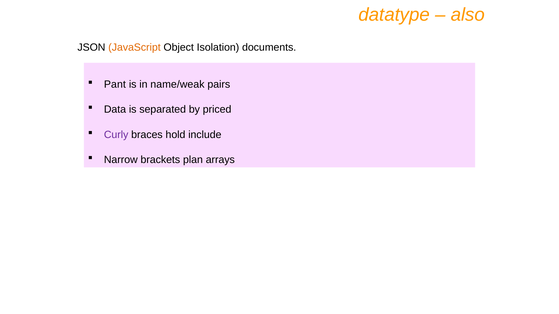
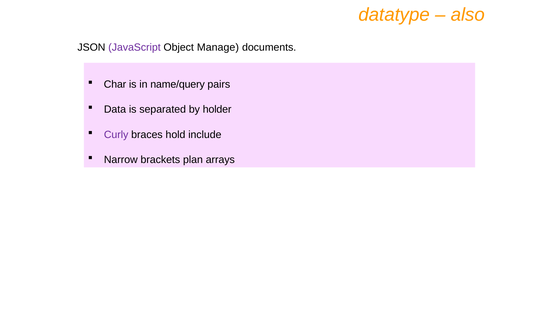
JavaScript colour: orange -> purple (134, 47)
Isolation: Isolation -> Manage (218, 47)
Pant: Pant -> Char (115, 85)
name/weak: name/weak -> name/query (178, 85)
priced: priced -> holder (217, 110)
